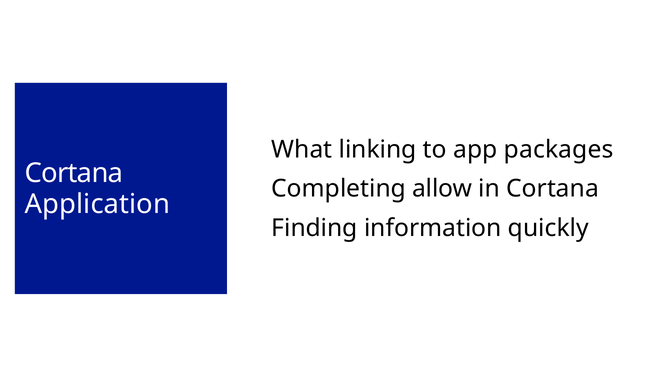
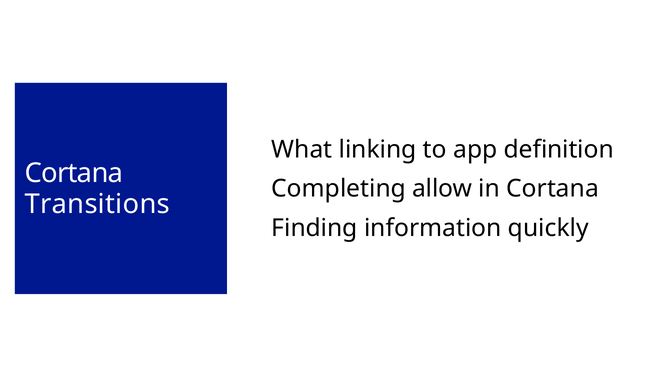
packages: packages -> definition (559, 150)
Application: Application -> Transitions (97, 205)
